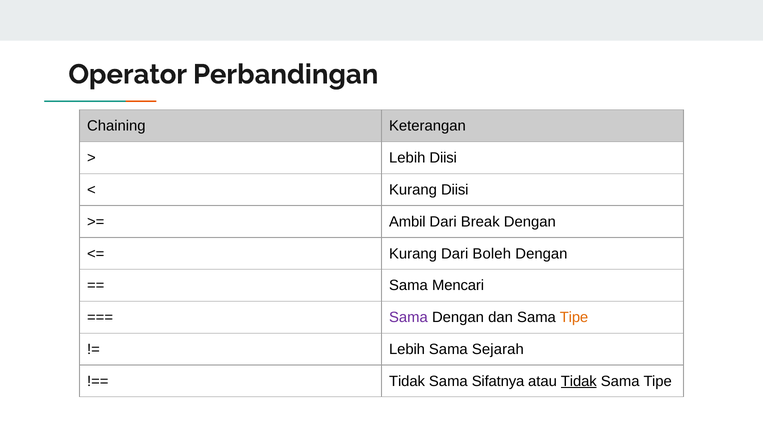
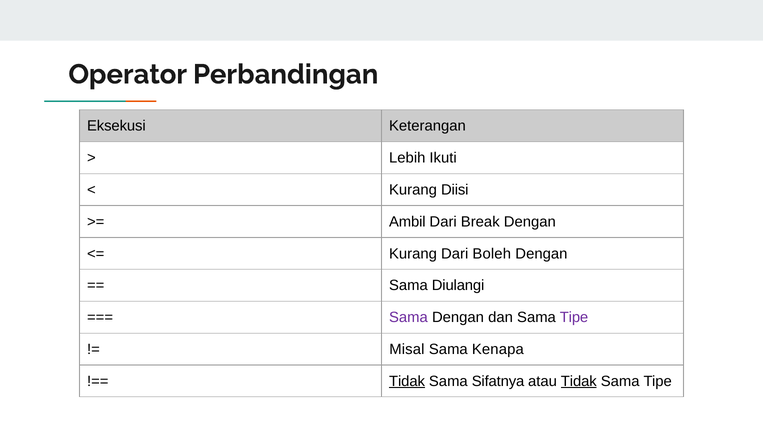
Chaining: Chaining -> Eksekusi (116, 126)
Lebih Diisi: Diisi -> Ikuti (443, 158)
Mencari: Mencari -> Diulangi (458, 286)
Tipe colour: orange -> purple (574, 318)
Lebih: Lebih -> Misal (407, 349)
Sejarah: Sejarah -> Kenapa (498, 349)
Tidak underline: none -> present (407, 381)
